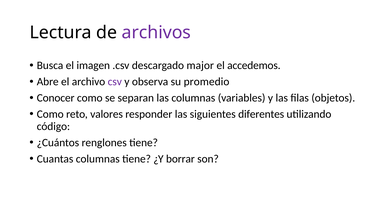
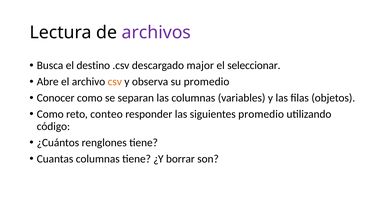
imagen: imagen -> destino (93, 65)
accedemos: accedemos -> seleccionar (254, 65)
csv colour: purple -> orange (115, 82)
valores: valores -> conteo (106, 114)
siguientes diferentes: diferentes -> promedio (261, 114)
